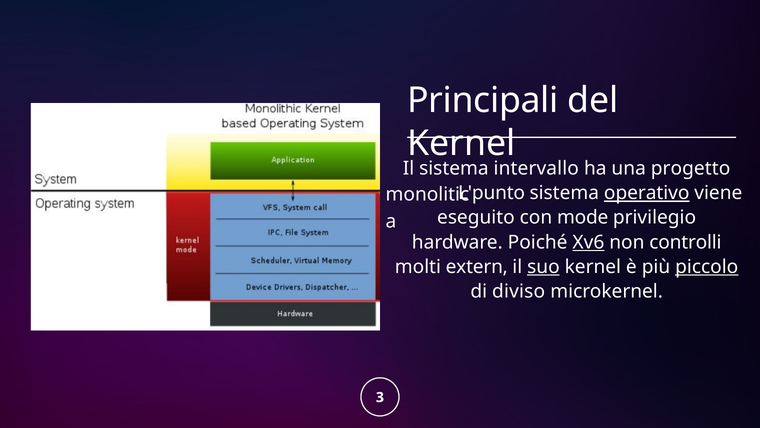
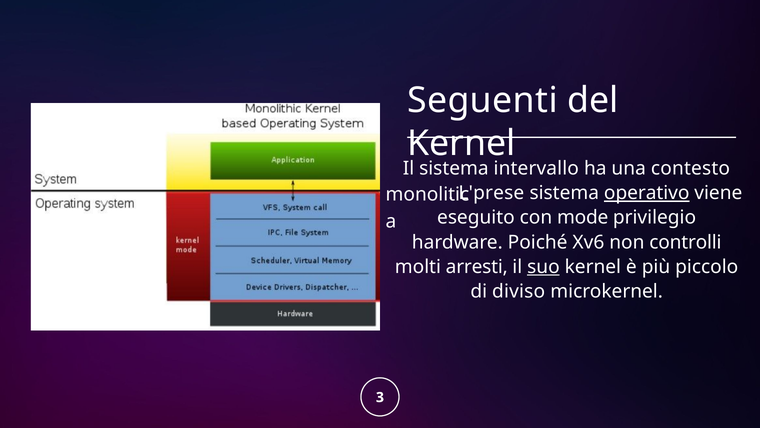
Principali: Principali -> Seguenti (482, 100)
progetto: progetto -> contesto (690, 168)
L'punto: L'punto -> L'prese (491, 193)
Xv6 underline: present -> none (588, 242)
extern: extern -> arresti (477, 266)
piccolo underline: present -> none (707, 266)
